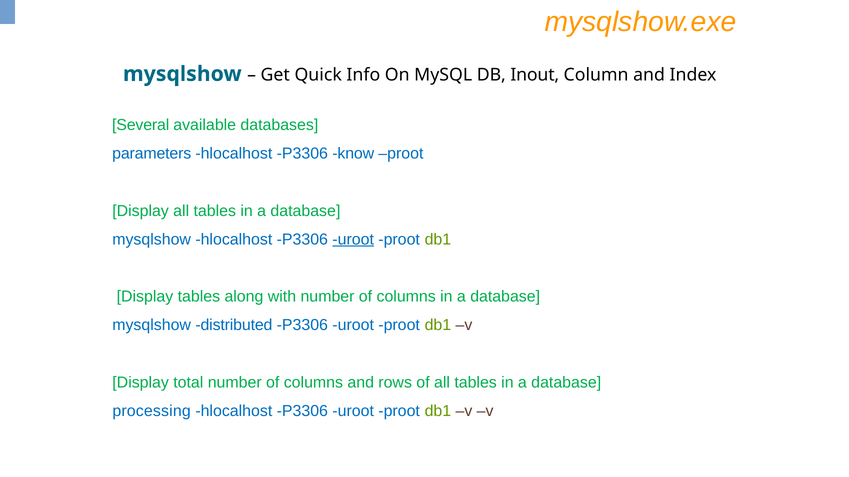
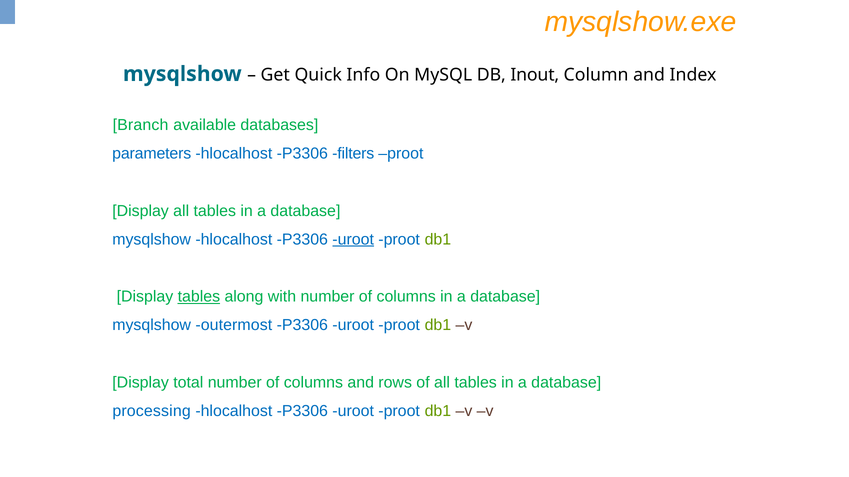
Several: Several -> Branch (141, 125)
know: know -> filters (353, 154)
tables underline: none -> present (199, 297)
distributed: distributed -> outermost (234, 326)
